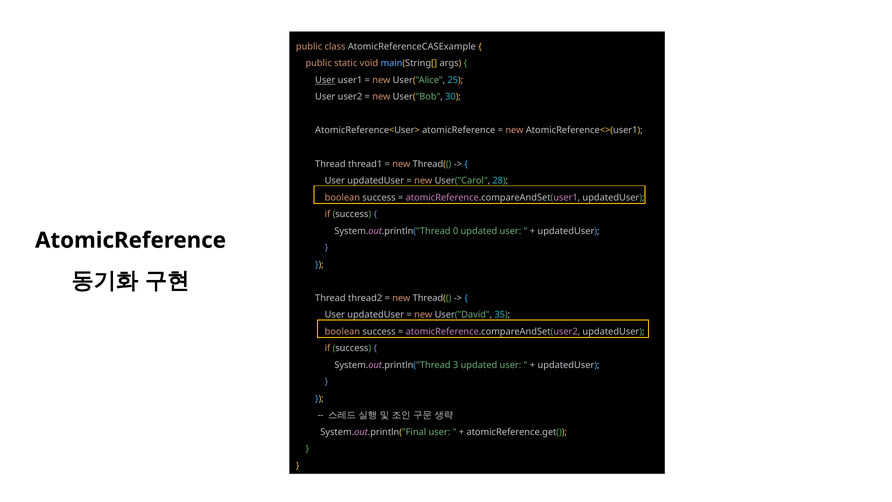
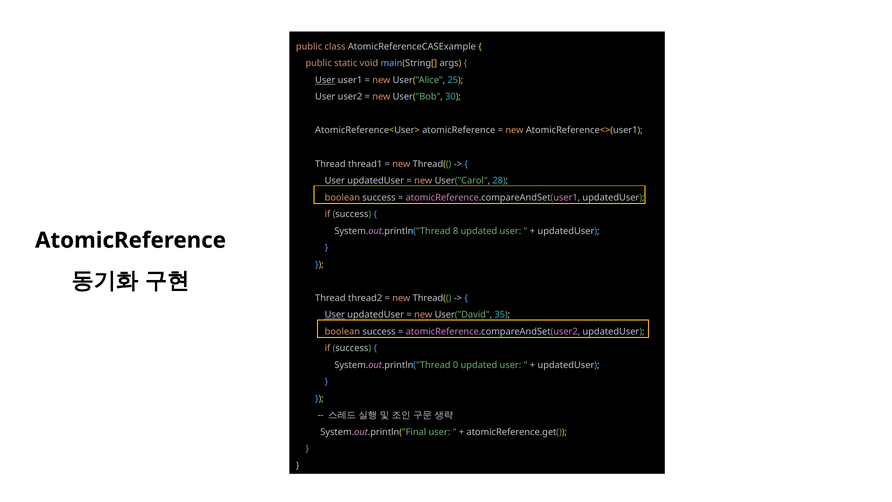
0: 0 -> 8 (456, 231)
User underline: none -> present (335, 315)
3: 3 -> 0 (456, 365)
